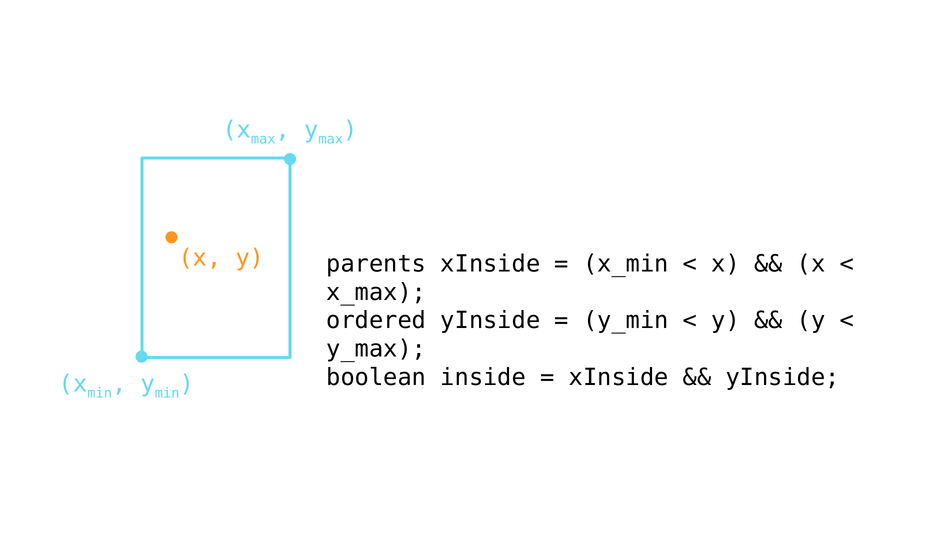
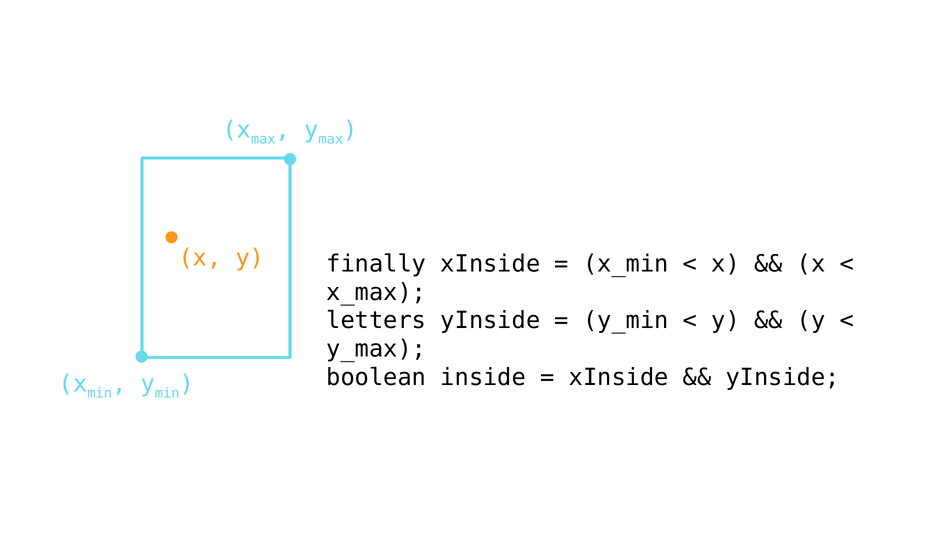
parents: parents -> finally (376, 264)
ordered: ordered -> letters (376, 321)
